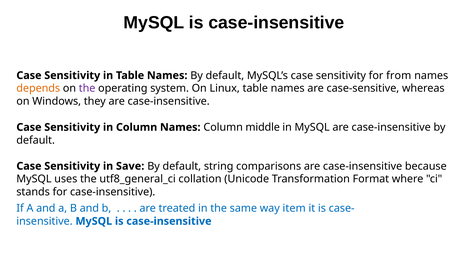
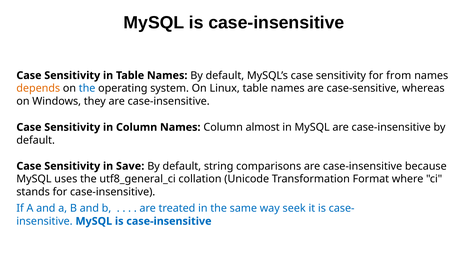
the colour: purple -> blue (87, 88)
middle: middle -> almost (263, 127)
item: item -> seek (294, 208)
